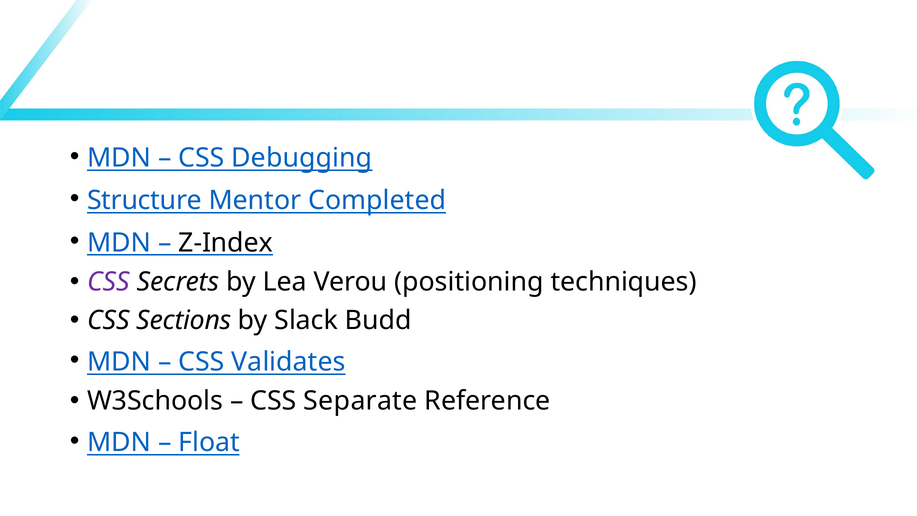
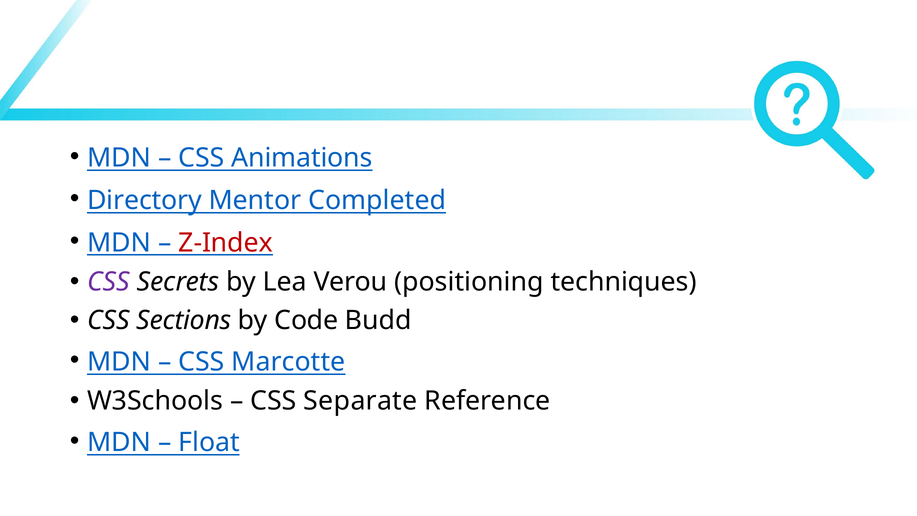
Debugging: Debugging -> Animations (302, 158)
Structure: Structure -> Directory (144, 200)
Z‑Index colour: black -> red (226, 243)
Slack: Slack -> Code (306, 320)
Validates: Validates -> Marcotte (288, 362)
